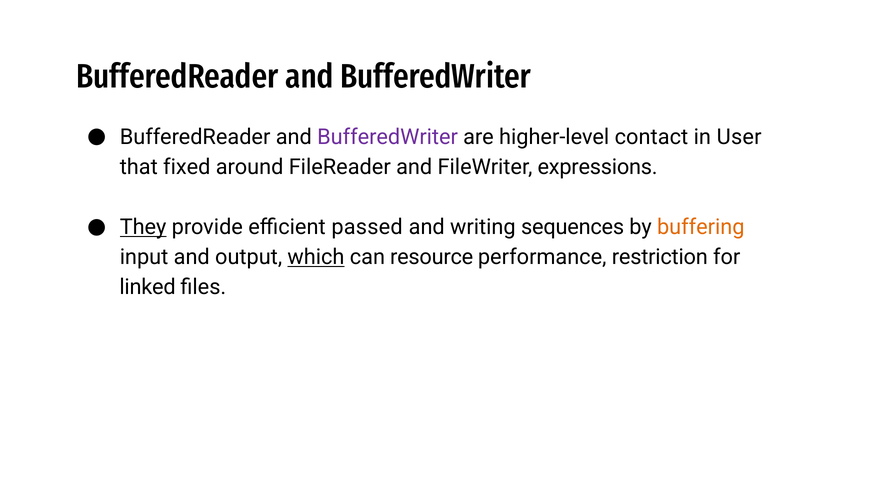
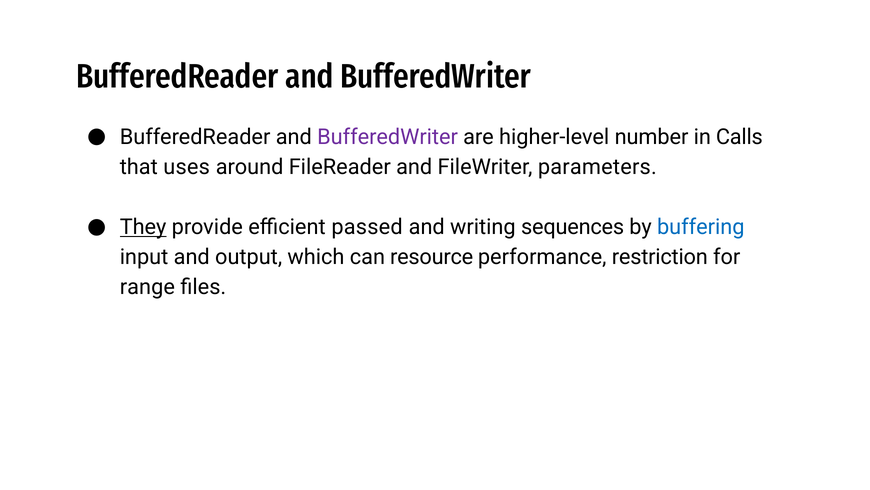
contact: contact -> number (652, 137)
User: User -> Calls (739, 137)
fixed: fixed -> uses (187, 167)
expressions: expressions -> parameters (597, 167)
buffering colour: orange -> blue (701, 227)
which underline: present -> none (316, 257)
linked: linked -> range (147, 287)
